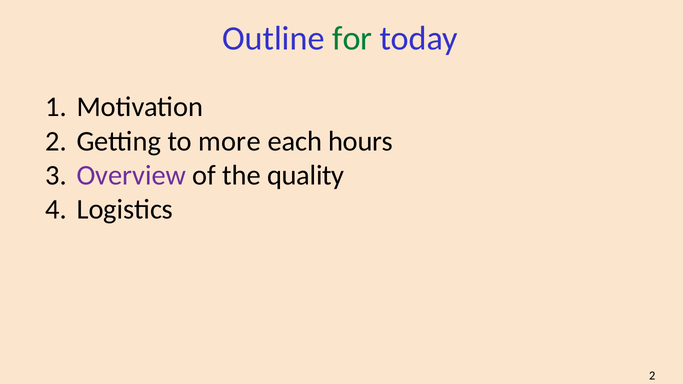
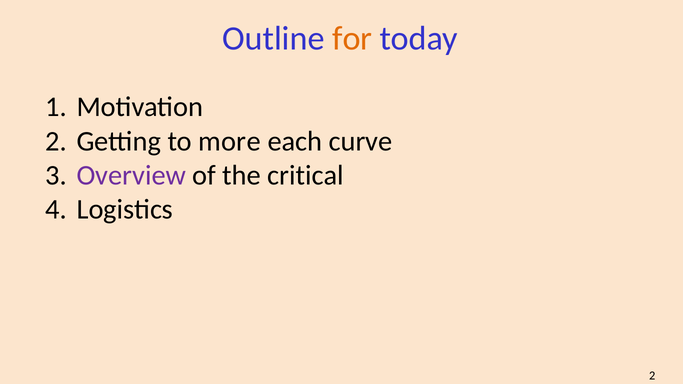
for colour: green -> orange (352, 39)
hours: hours -> curve (361, 141)
quality: quality -> critical (306, 175)
